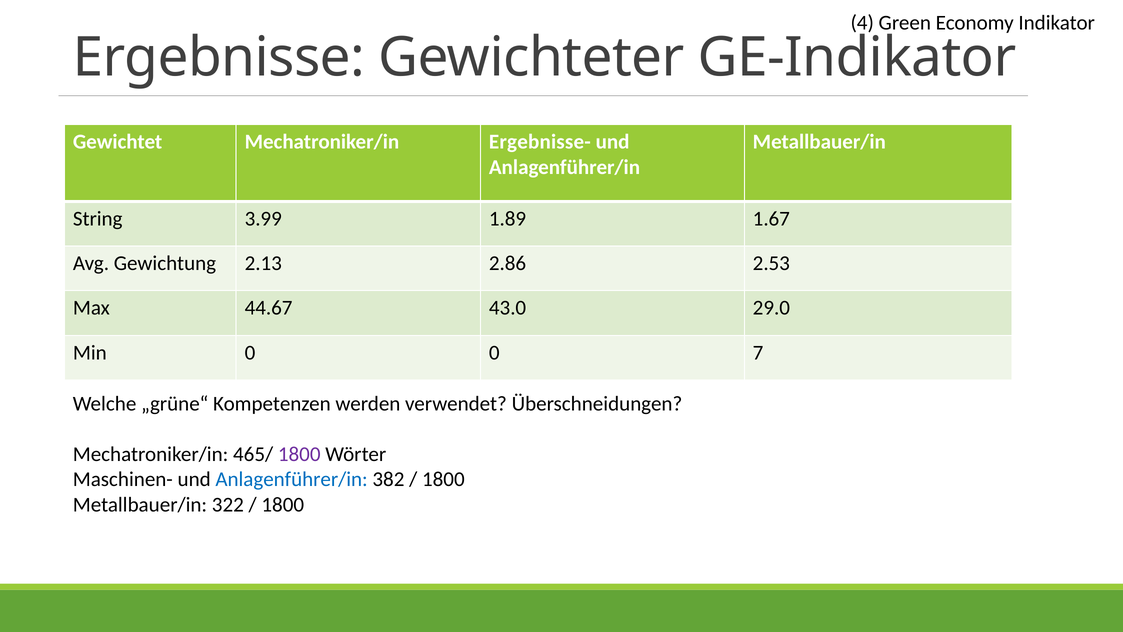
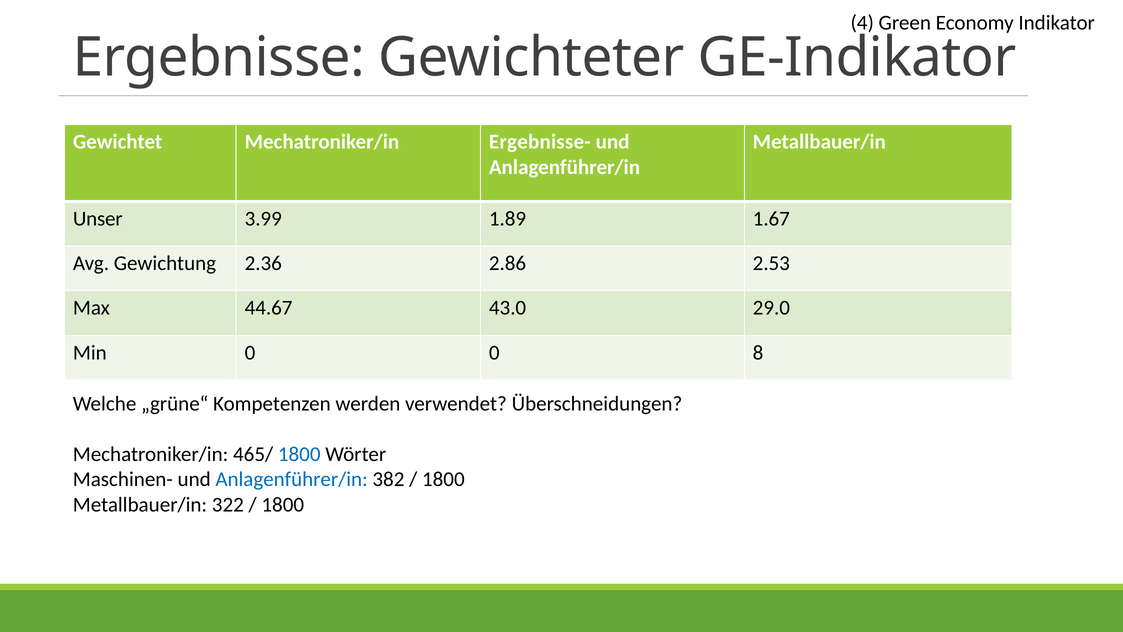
String: String -> Unser (98, 219)
2.13: 2.13 -> 2.36 (263, 263)
7: 7 -> 8 (758, 352)
1800 colour: purple -> blue (299, 454)
